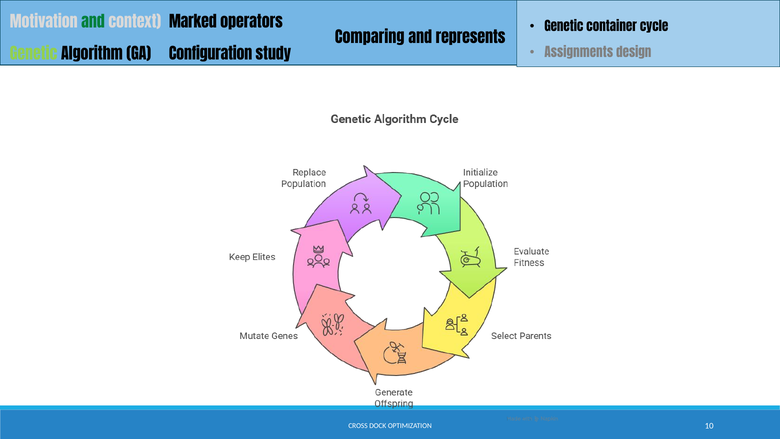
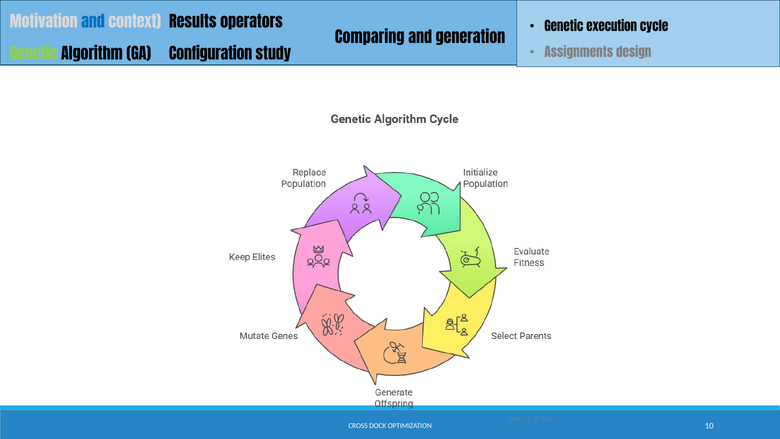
and colour: green -> blue (93, 22)
Marked: Marked -> Results (193, 22)
container: container -> execution (612, 27)
represents: represents -> generation (470, 38)
